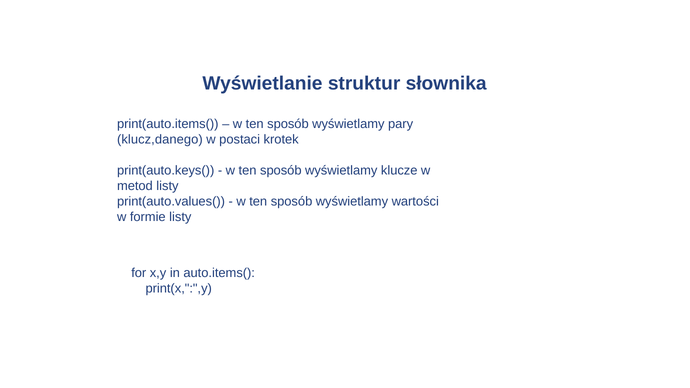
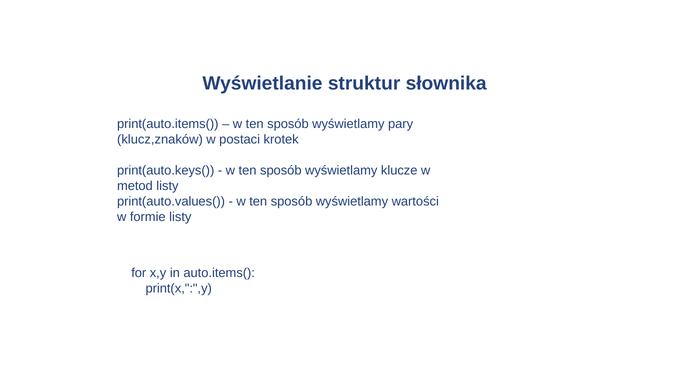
klucz,danego: klucz,danego -> klucz,znaków (160, 139)
